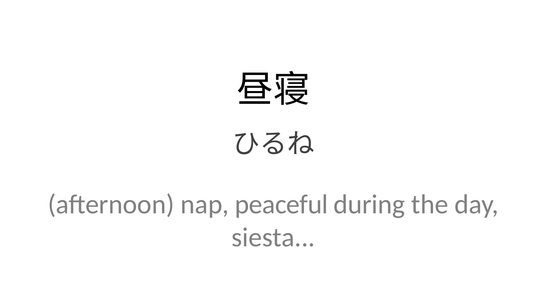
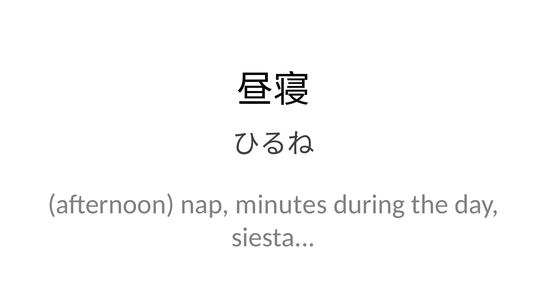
peaceful: peaceful -> minutes (281, 204)
